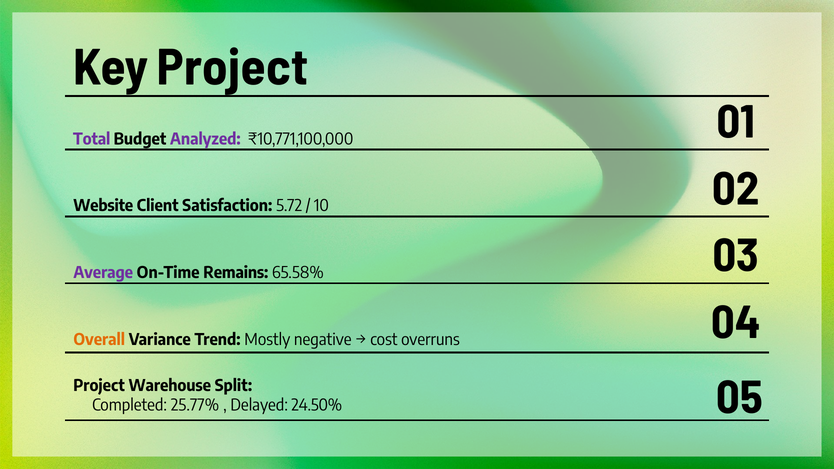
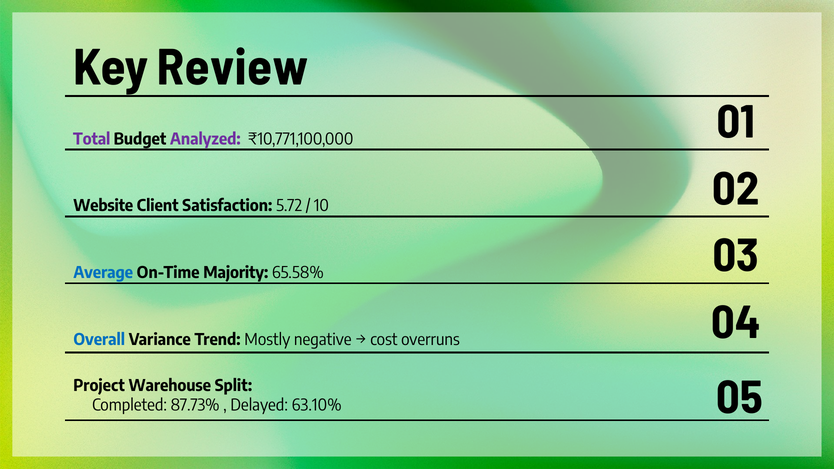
Key Project: Project -> Review (233, 68)
Average colour: purple -> blue (103, 273)
Remains: Remains -> Majority (236, 273)
Overall colour: orange -> blue (99, 340)
25.77%: 25.77% -> 87.73% (195, 406)
24.50%: 24.50% -> 63.10% (317, 406)
